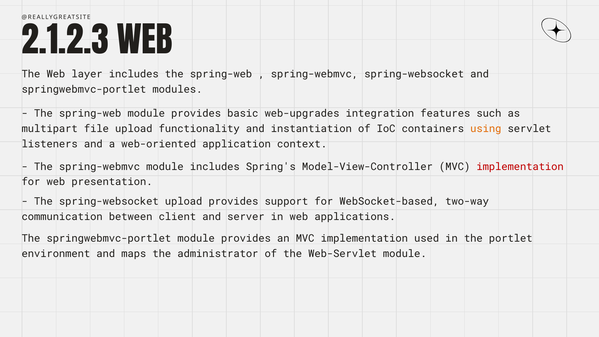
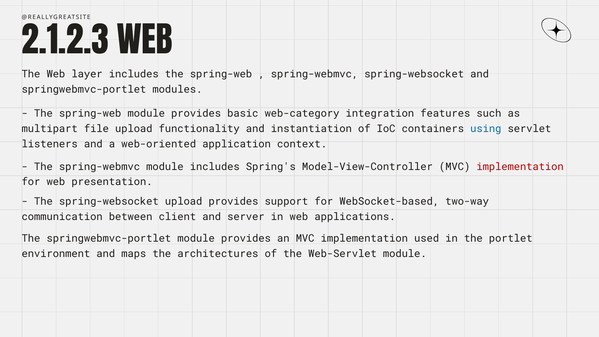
web-upgrades: web-upgrades -> web-category (302, 113)
using colour: orange -> blue (486, 129)
administrator: administrator -> architectures (218, 254)
